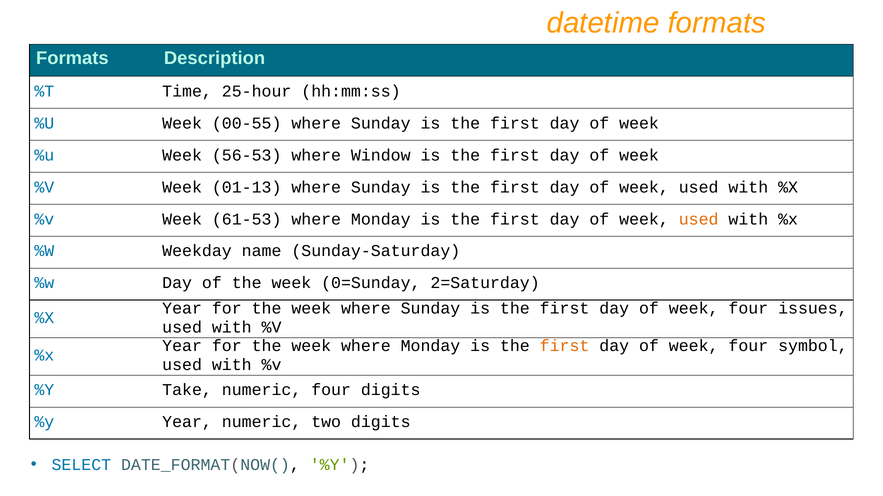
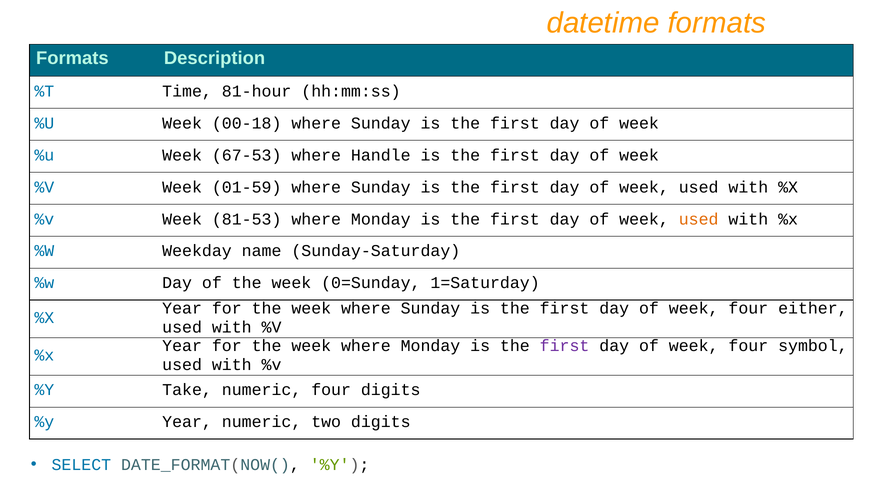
25-hour: 25-hour -> 81-hour (257, 91)
00-55: 00-55 -> 00-18 (247, 123)
56-53: 56-53 -> 67-53 (247, 155)
Window: Window -> Handle (381, 155)
01-13: 01-13 -> 01-59 (247, 187)
61-53: 61-53 -> 81-53 (247, 219)
2=Saturday: 2=Saturday -> 1=Saturday (485, 283)
issues: issues -> either (813, 309)
first colour: orange -> purple (565, 346)
